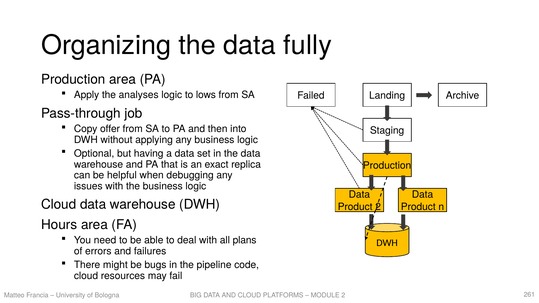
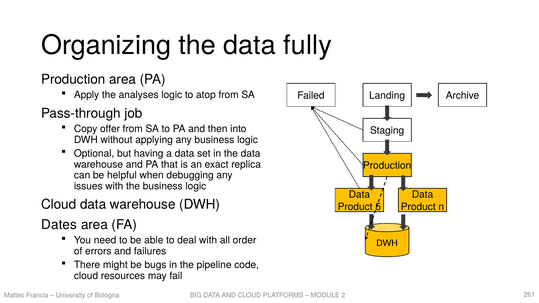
lows: lows -> atop (206, 95)
Product 2: 2 -> 5 (378, 207)
Hours: Hours -> Dates (59, 225)
plans: plans -> order (245, 240)
